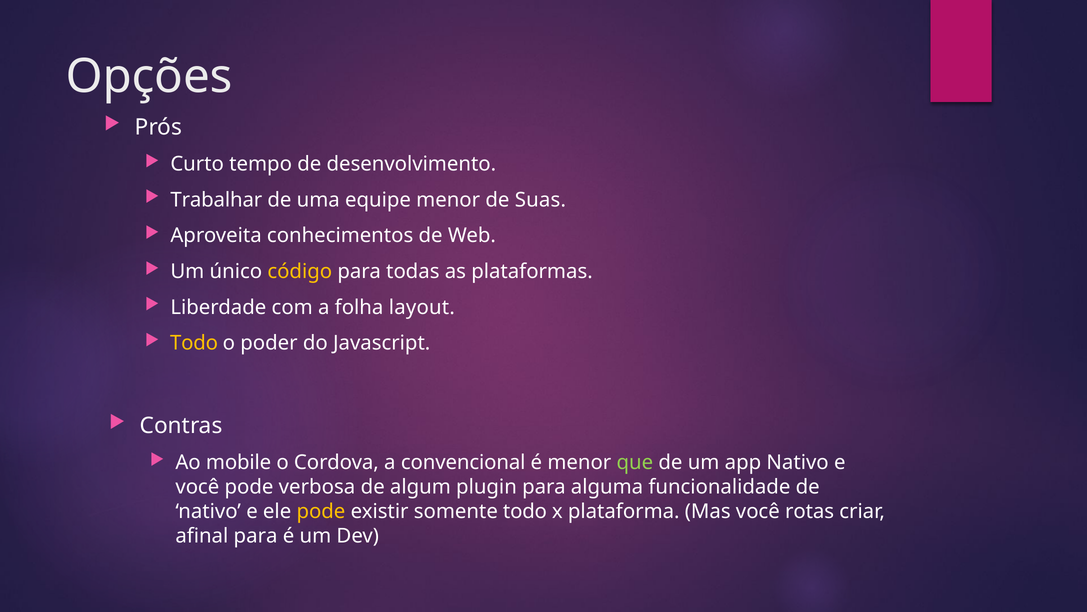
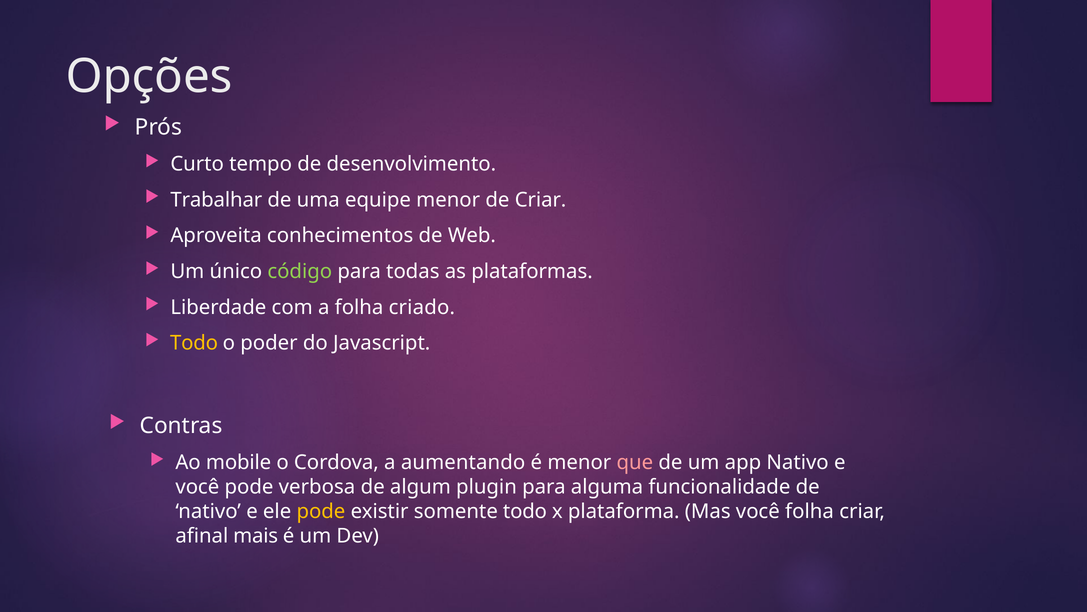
de Suas: Suas -> Criar (541, 200)
código colour: yellow -> light green (300, 271)
layout: layout -> criado (422, 307)
convencional: convencional -> aumentando (463, 462)
que colour: light green -> pink (635, 462)
você rotas: rotas -> folha (810, 511)
afinal para: para -> mais (256, 536)
